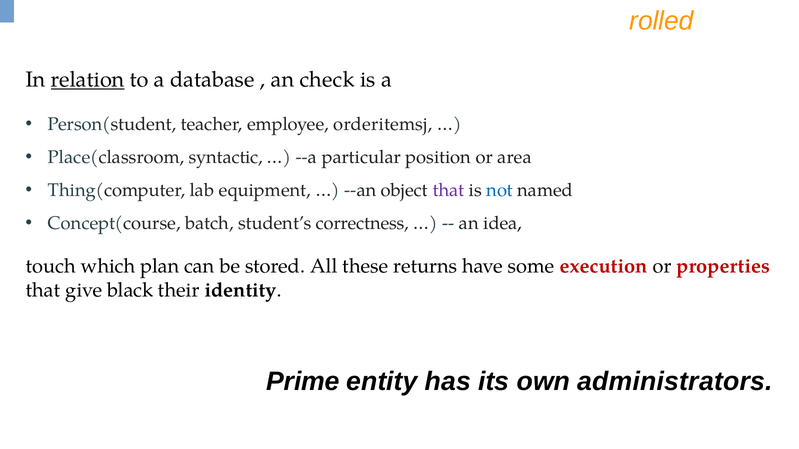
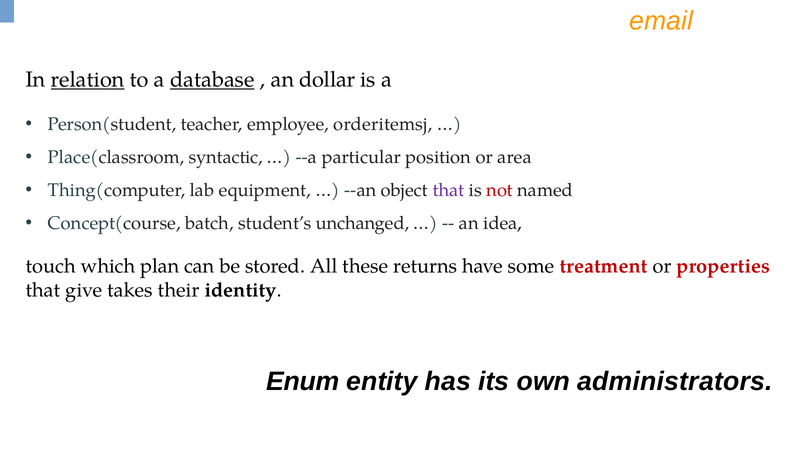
rolled: rolled -> email (661, 21)
database underline: none -> present (212, 80)
check: check -> dollar (327, 80)
not colour: blue -> red (500, 190)
correctness: correctness -> unchanged (362, 223)
execution: execution -> treatment (604, 266)
black: black -> takes (130, 290)
Prime: Prime -> Enum (303, 382)
